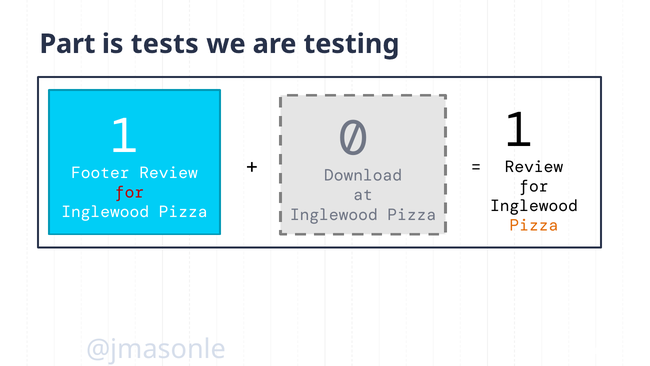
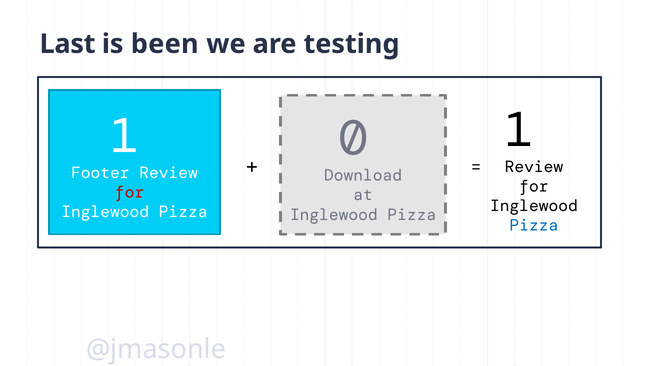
Part: Part -> Last (67, 44)
tests: tests -> been (165, 44)
Pizza colour: orange -> blue (534, 225)
